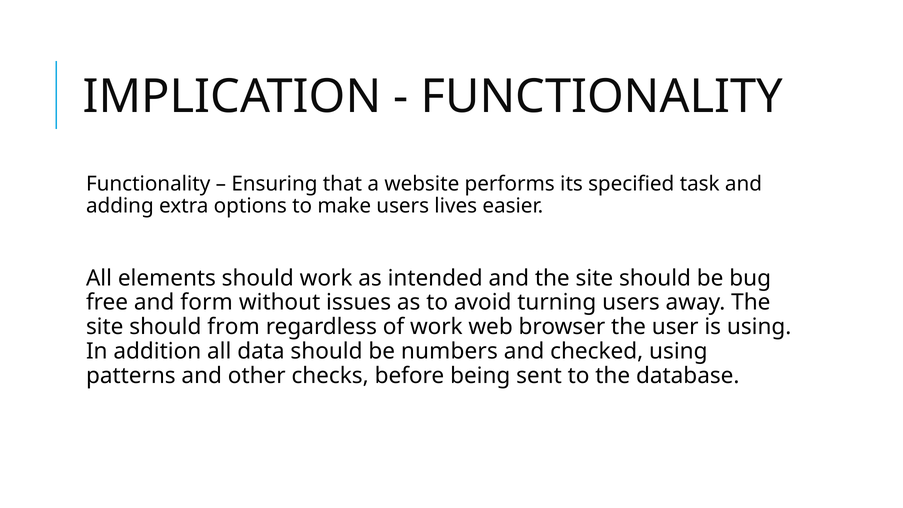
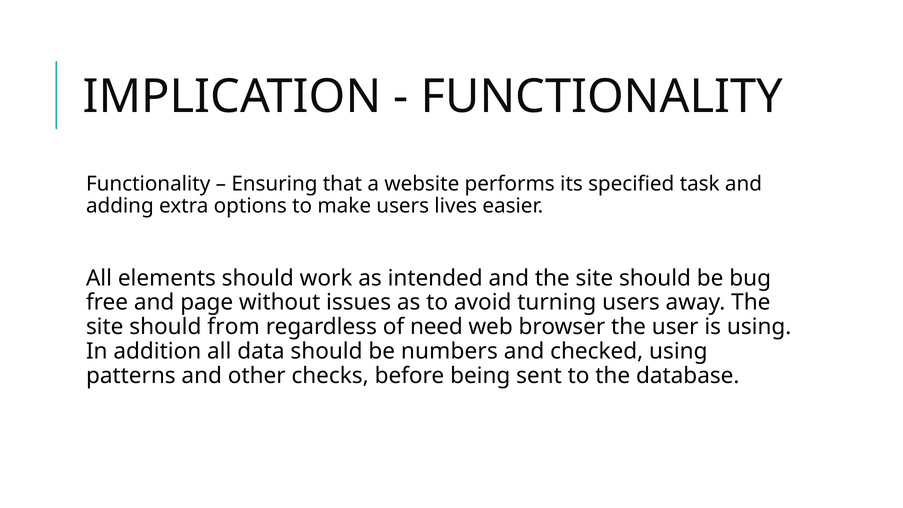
form: form -> page (207, 302)
of work: work -> need (436, 327)
